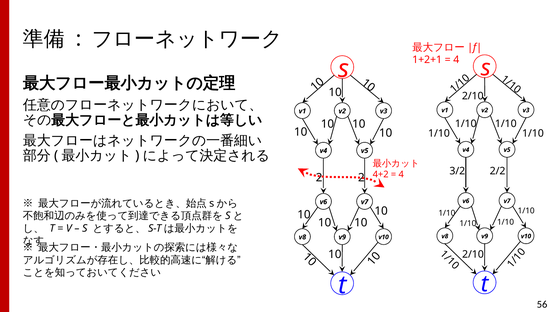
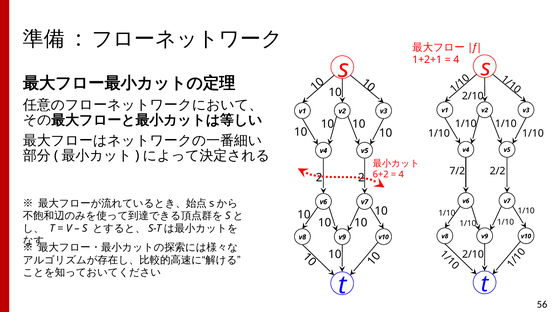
3/2: 3/2 -> 7/2 (457, 171)
4+2: 4+2 -> 6+2 (381, 175)
